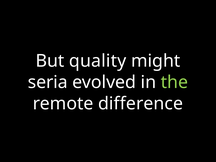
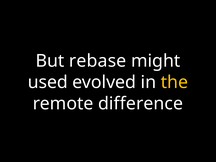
quality: quality -> rebase (98, 61)
seria: seria -> used (48, 82)
the colour: light green -> yellow (174, 82)
